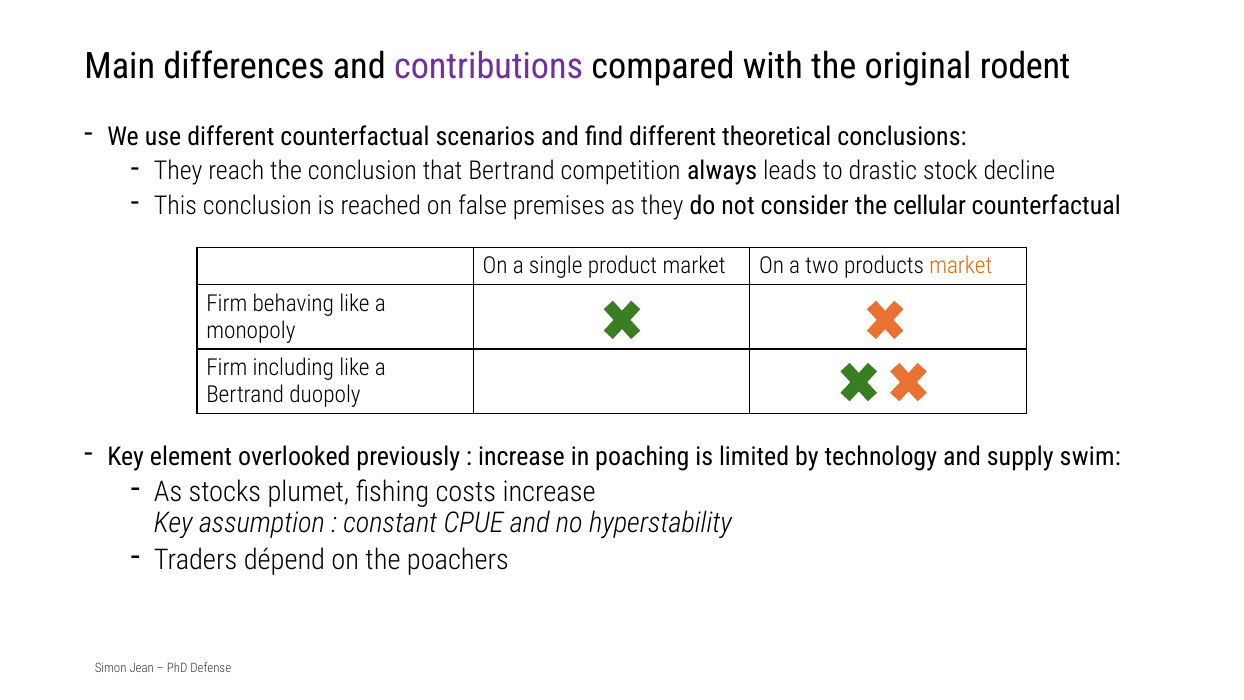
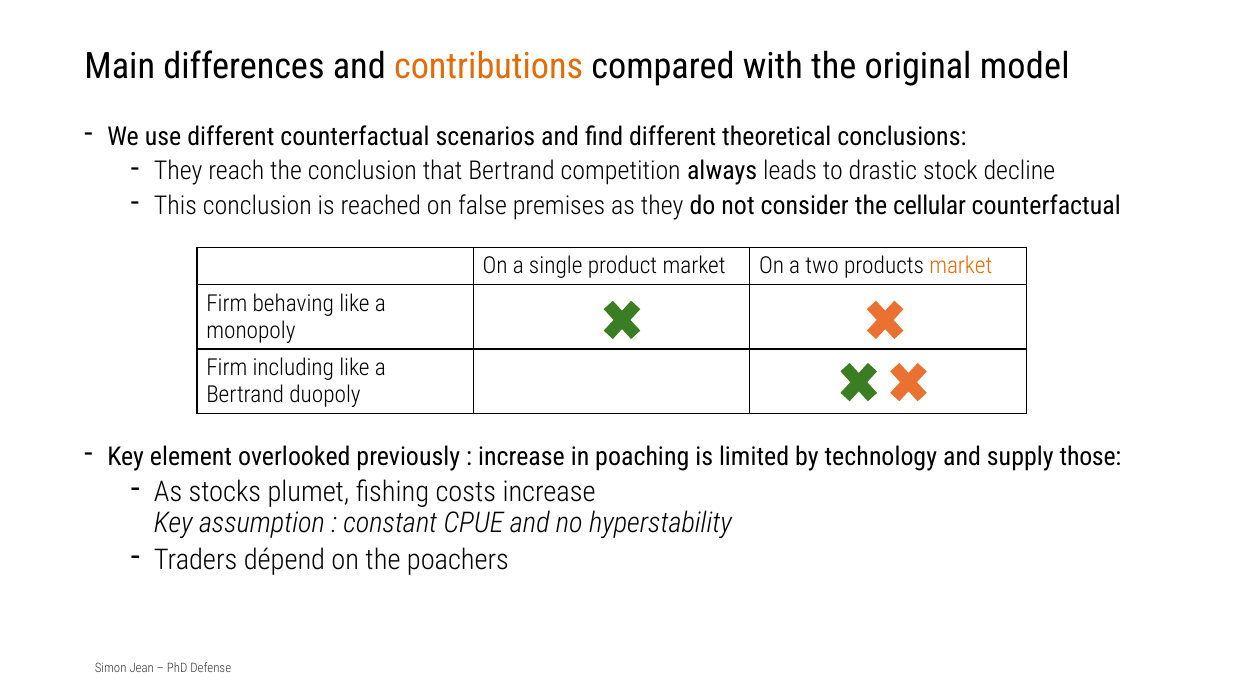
contributions colour: purple -> orange (489, 67)
rodent: rodent -> model (1025, 67)
swim: swim -> those (1091, 456)
